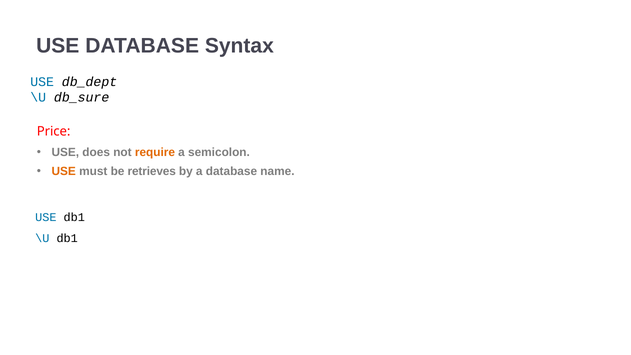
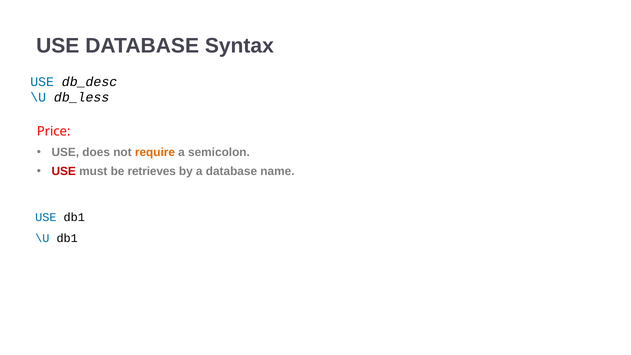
db_dept: db_dept -> db_desc (90, 82)
db_sure: db_sure -> db_less (82, 98)
USE colour: orange -> red (64, 171)
